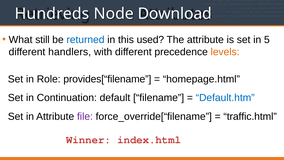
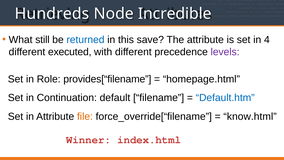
Download: Download -> Incredible (175, 14)
used: used -> save (150, 40)
5: 5 -> 4 (267, 40)
handlers: handlers -> executed (70, 52)
levels colour: orange -> purple (225, 52)
file colour: purple -> orange (85, 116)
traffic.html: traffic.html -> know.html (250, 116)
